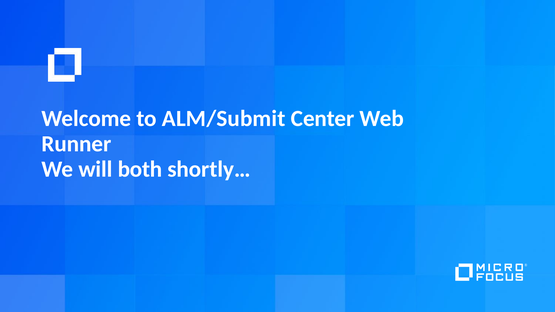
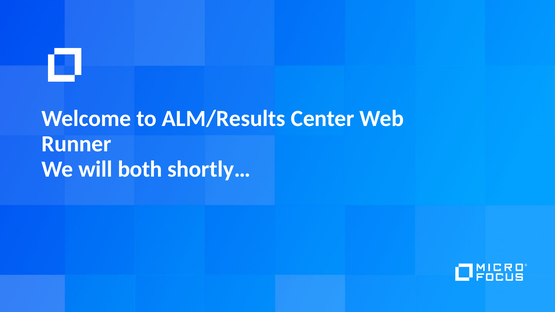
ALM/Submit: ALM/Submit -> ALM/Results (224, 119)
